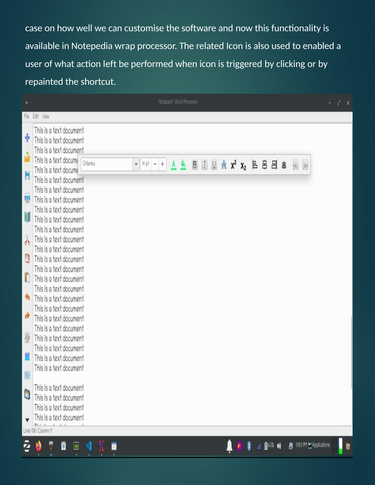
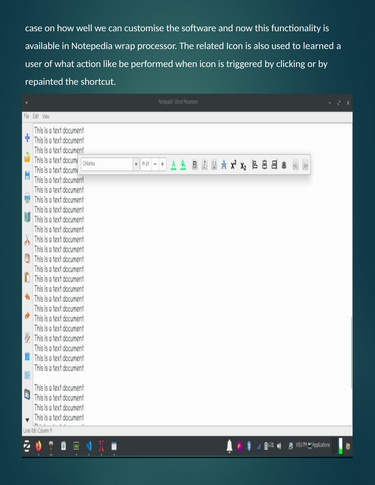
enabled: enabled -> learned (318, 46)
left: left -> like (110, 64)
